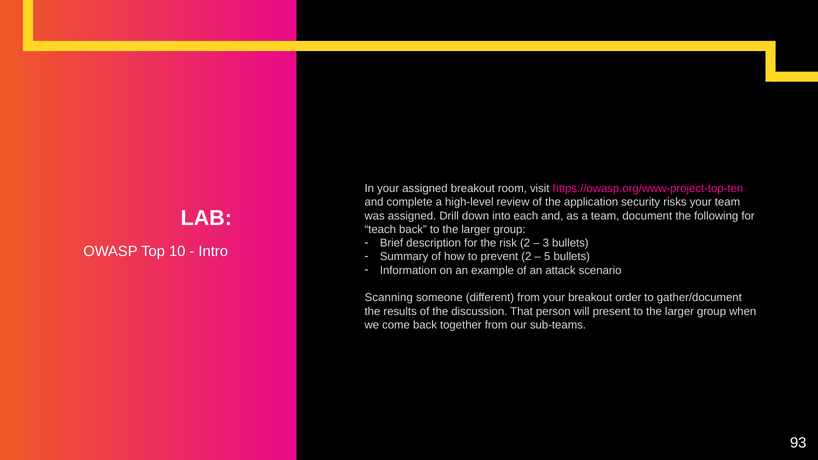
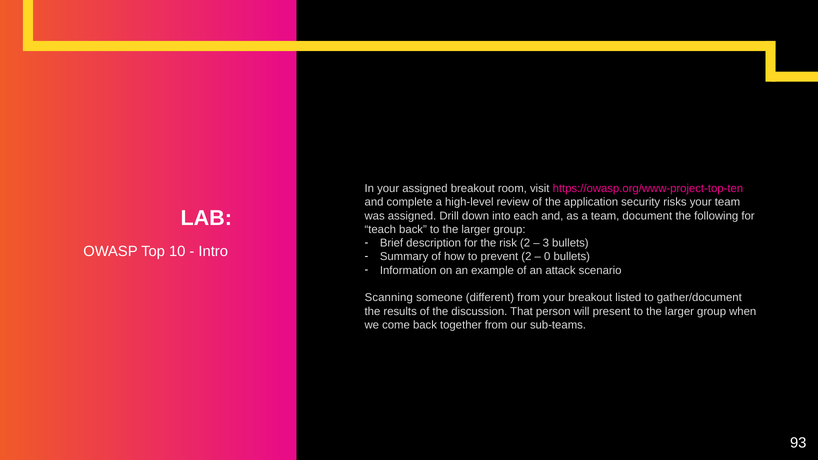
5: 5 -> 0 (547, 257)
order: order -> listed (628, 298)
